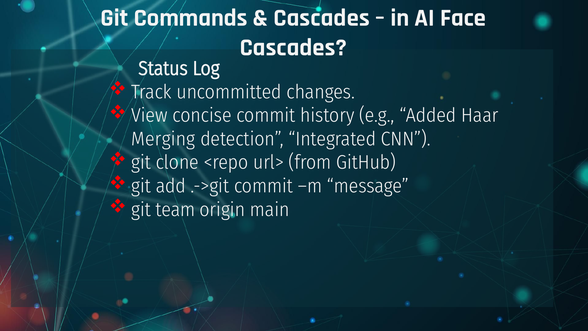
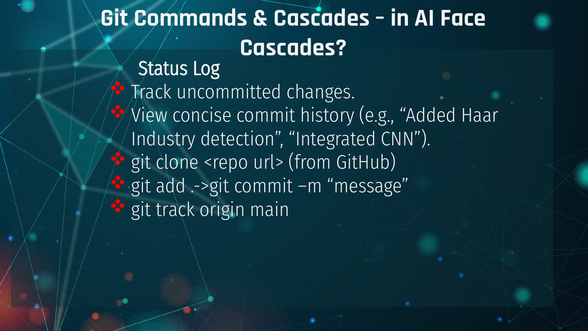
Merging: Merging -> Industry (163, 139)
git team: team -> track (175, 209)
